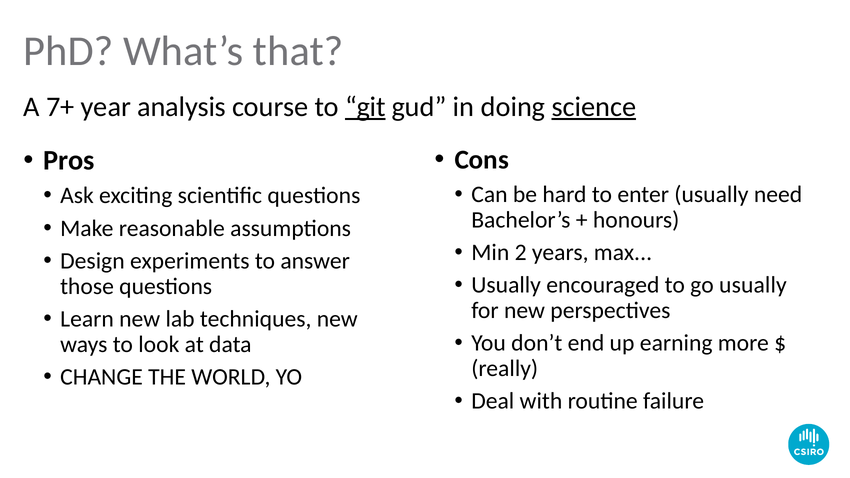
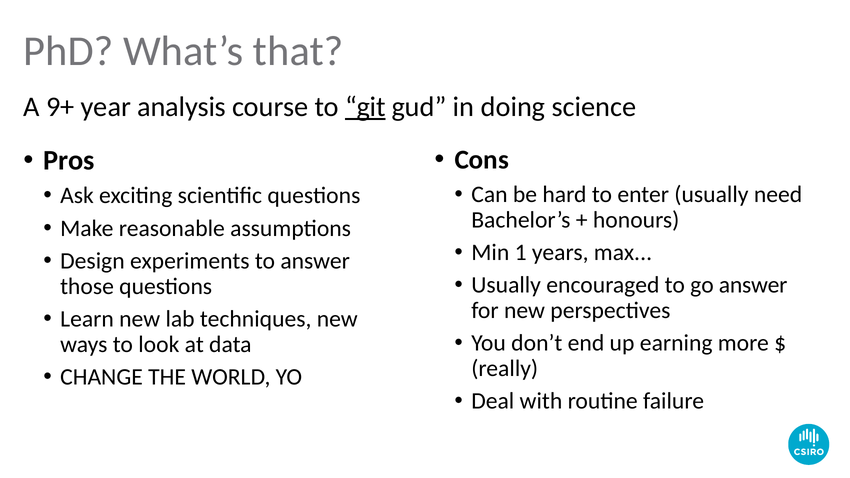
7+: 7+ -> 9+ (60, 107)
science underline: present -> none (594, 107)
2: 2 -> 1 (521, 252)
go usually: usually -> answer (753, 285)
